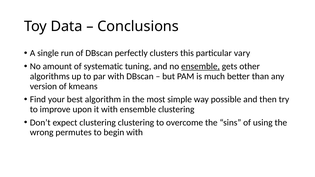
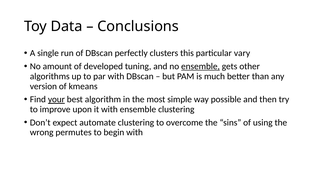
systematic: systematic -> developed (103, 66)
your underline: none -> present (56, 100)
expect clustering: clustering -> automate (98, 123)
